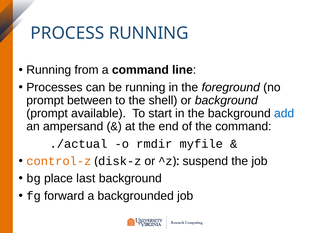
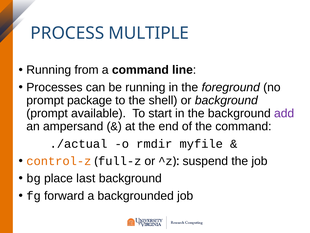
PROCESS RUNNING: RUNNING -> MULTIPLE (149, 33)
between: between -> package (90, 100)
add colour: blue -> purple (284, 113)
disk-z: disk-z -> full-z (120, 161)
